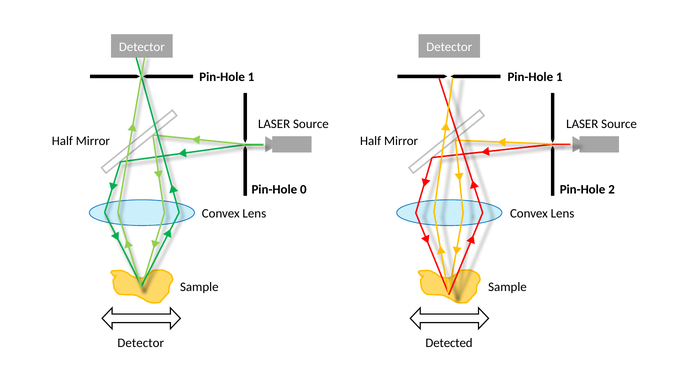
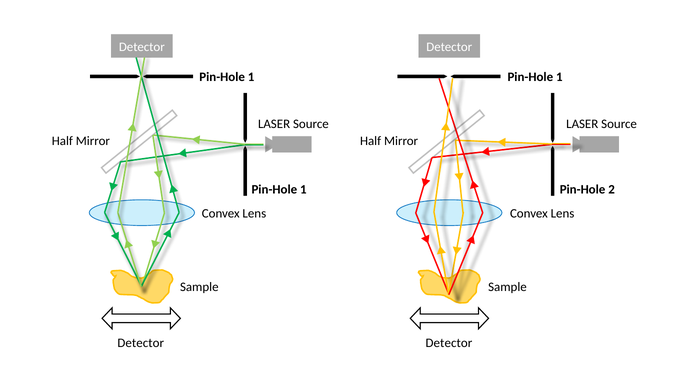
0: 0 -> 1 (303, 190)
Detected: Detected -> Detector (449, 344)
